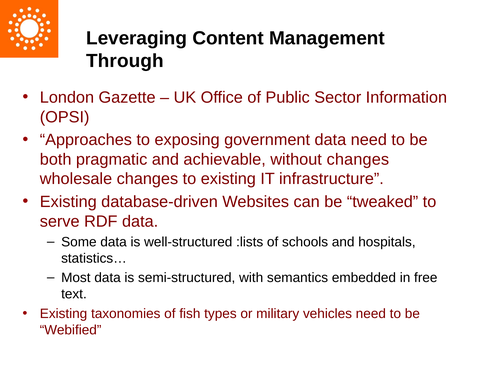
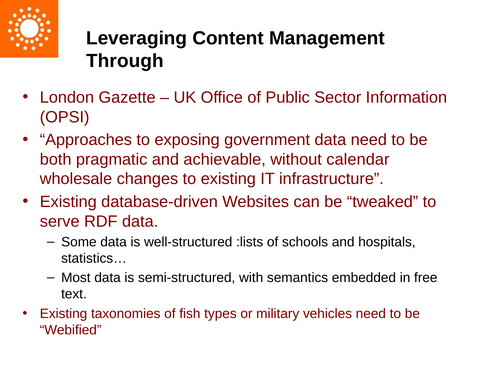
without changes: changes -> calendar (358, 159)
